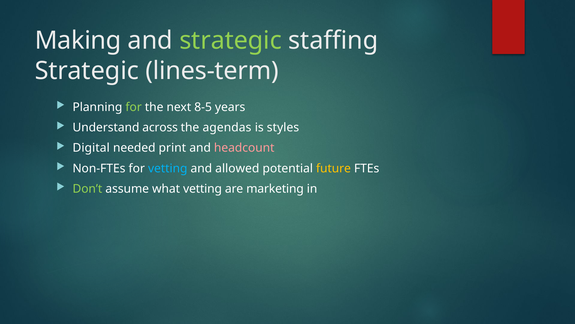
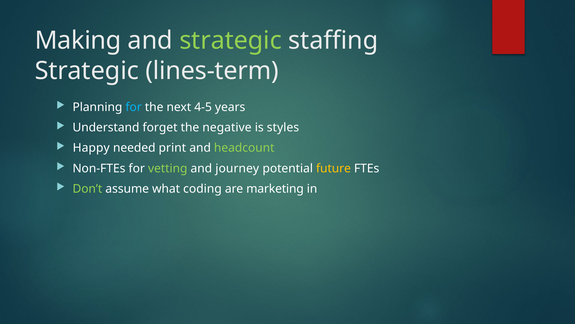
for colour: light green -> light blue (134, 107)
8-5: 8-5 -> 4-5 (203, 107)
across: across -> forget (160, 127)
agendas: agendas -> negative (227, 127)
Digital: Digital -> Happy (91, 148)
headcount colour: pink -> light green (244, 148)
vetting colour: light blue -> light green (168, 168)
allowed: allowed -> journey (237, 168)
what vetting: vetting -> coding (202, 189)
